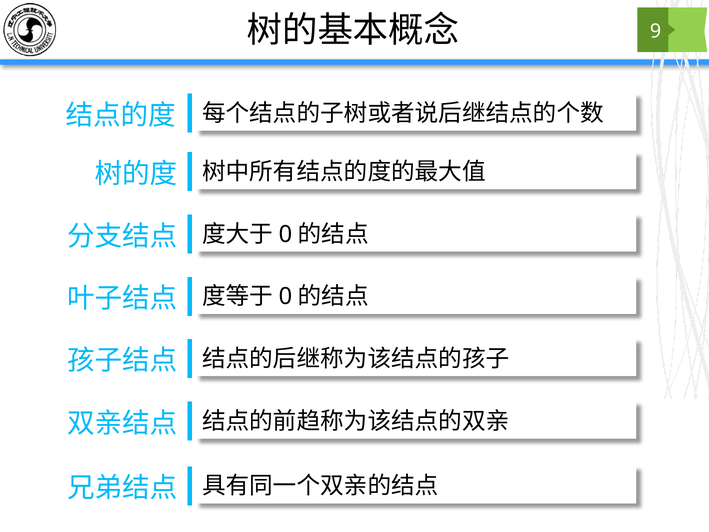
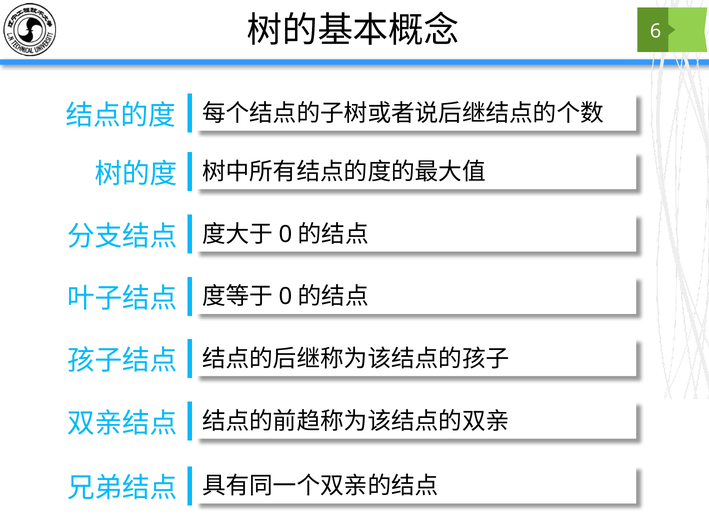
9: 9 -> 6 (656, 31)
